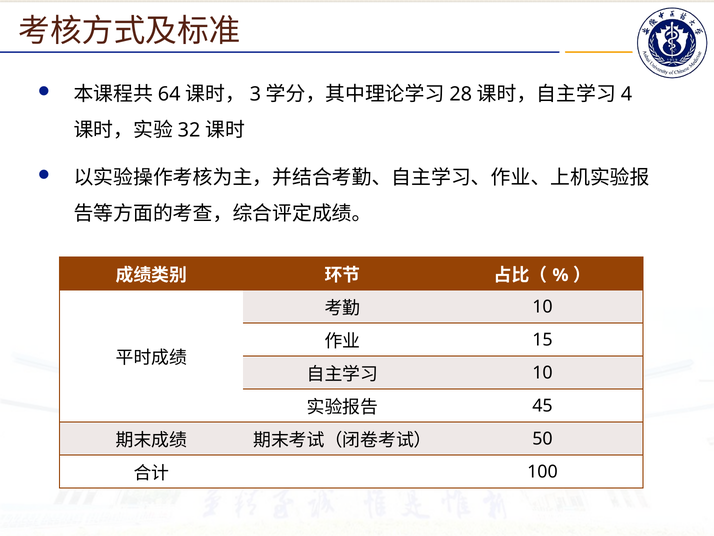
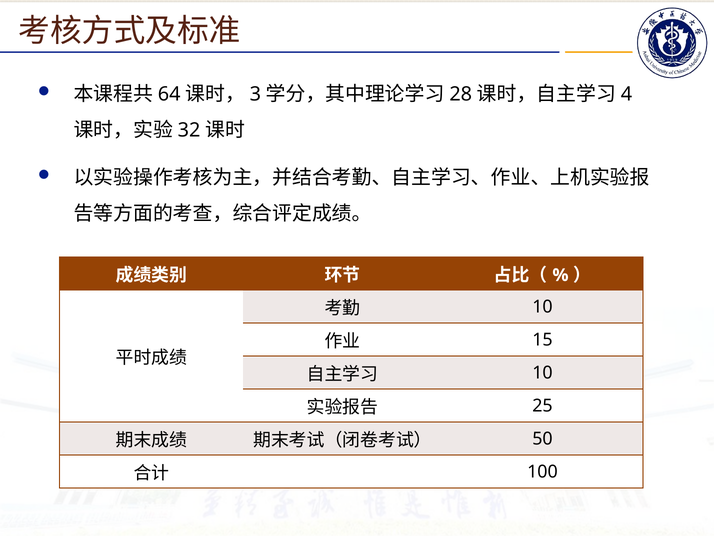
45: 45 -> 25 (542, 405)
